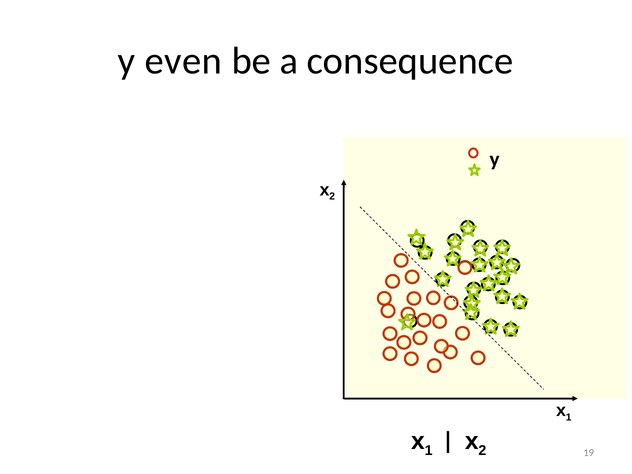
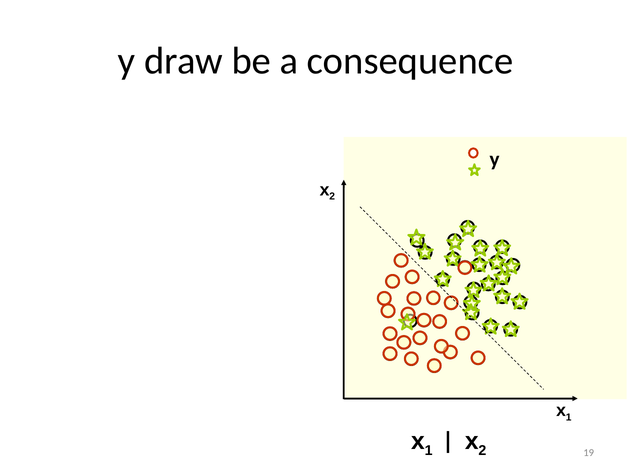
even: even -> draw (184, 61)
